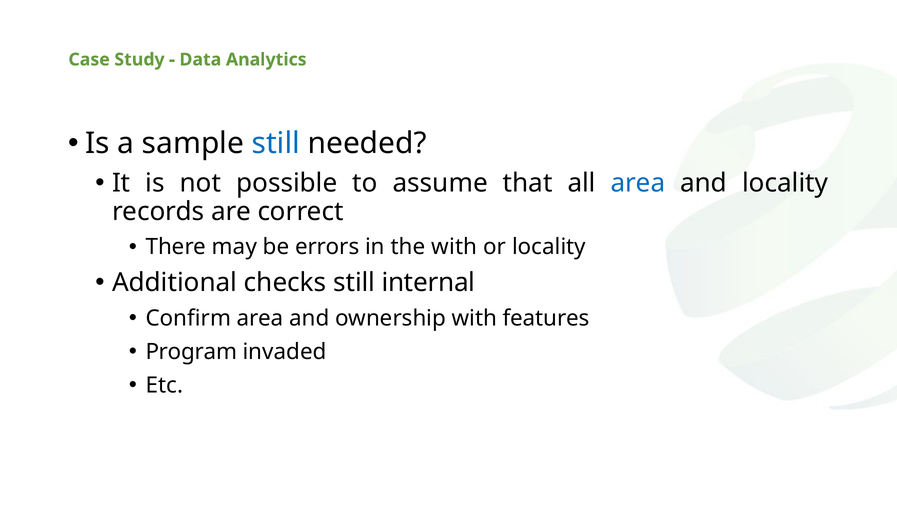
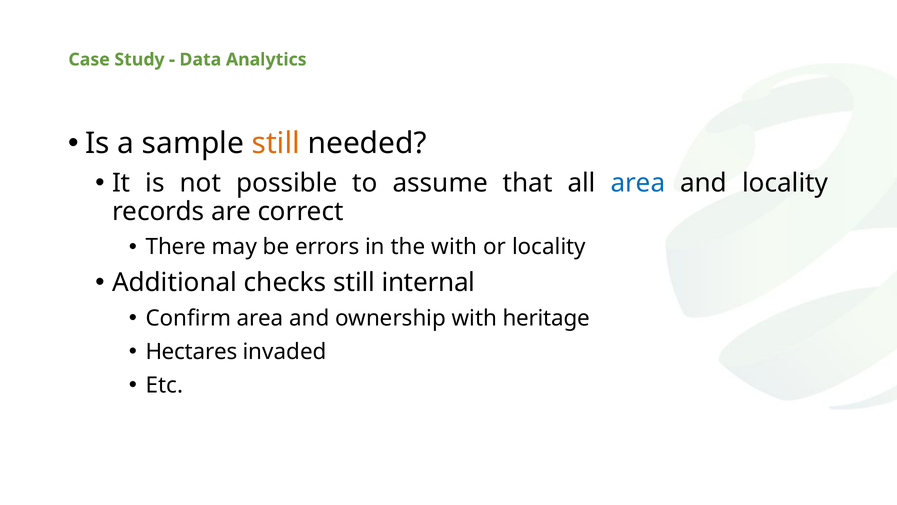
still colour: blue -> orange (276, 143)
features: features -> heritage (546, 318)
Program: Program -> Hectares (191, 351)
